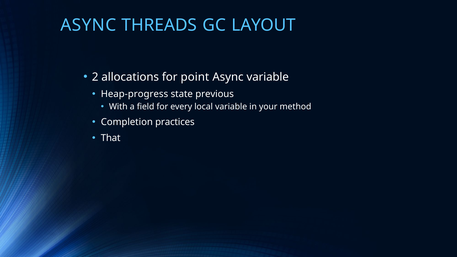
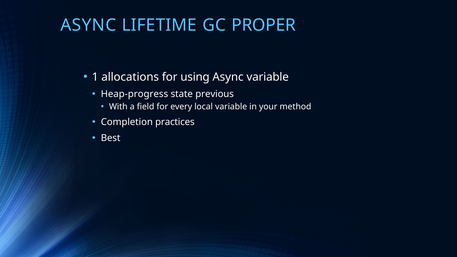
THREADS: THREADS -> LIFETIME (159, 25)
LAYOUT: LAYOUT -> PROPER (264, 25)
2: 2 -> 1 (95, 77)
point: point -> using (195, 77)
That: That -> Best (111, 138)
